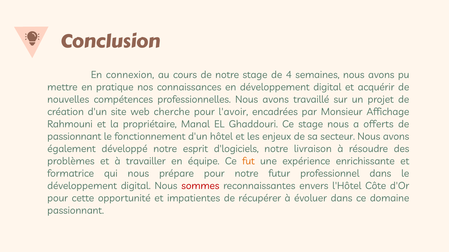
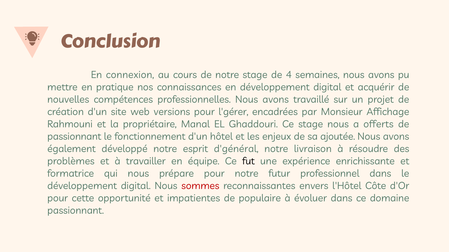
cherche: cherche -> versions (172, 112)
l'avoir: l'avoir -> l'gérer (233, 112)
secteur: secteur -> ajoutée (338, 137)
d'logiciels: d'logiciels -> d'général (236, 149)
fut colour: orange -> black (249, 162)
récupérer: récupérer -> populaire (260, 199)
